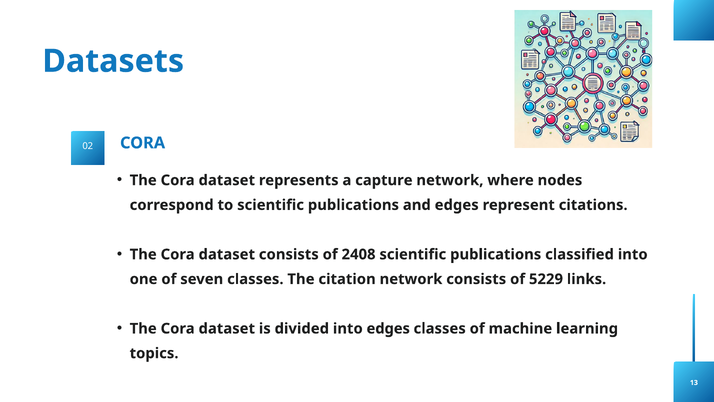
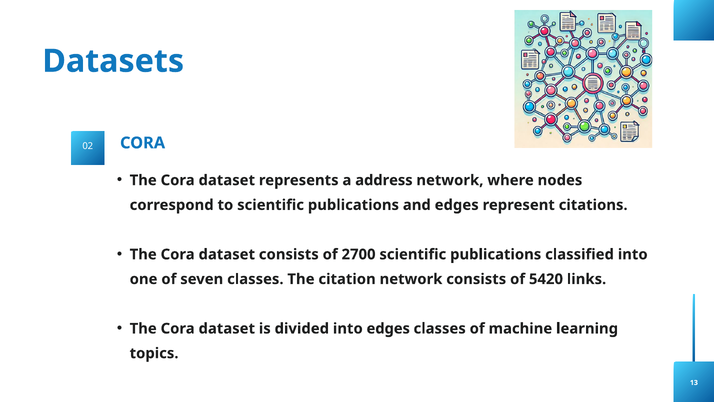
capture: capture -> address (384, 180)
2408: 2408 -> 2700 (359, 254)
5229: 5229 -> 5420 (546, 279)
